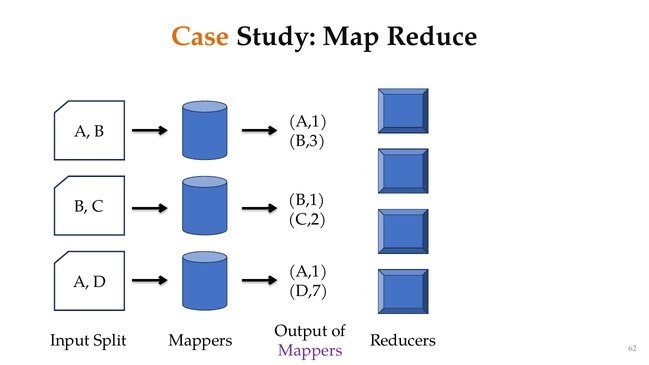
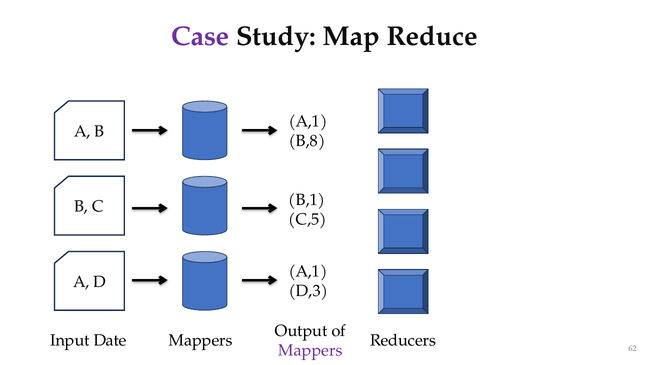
Case colour: orange -> purple (200, 36)
B,3: B,3 -> B,8 (307, 141)
C,2: C,2 -> C,5 (308, 220)
D,7: D,7 -> D,3 (308, 291)
Split: Split -> Date (110, 341)
